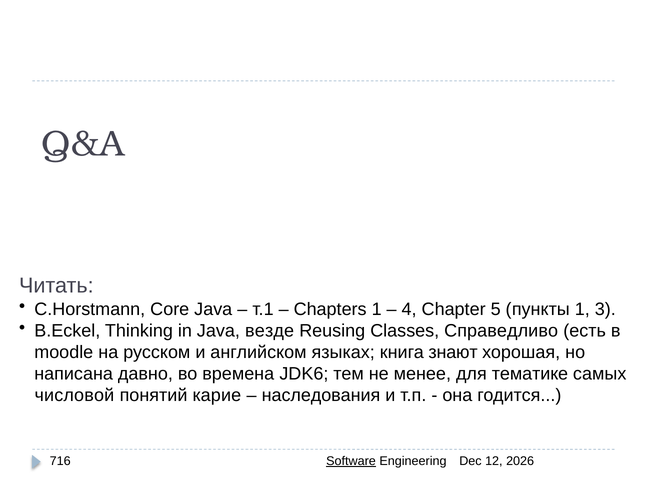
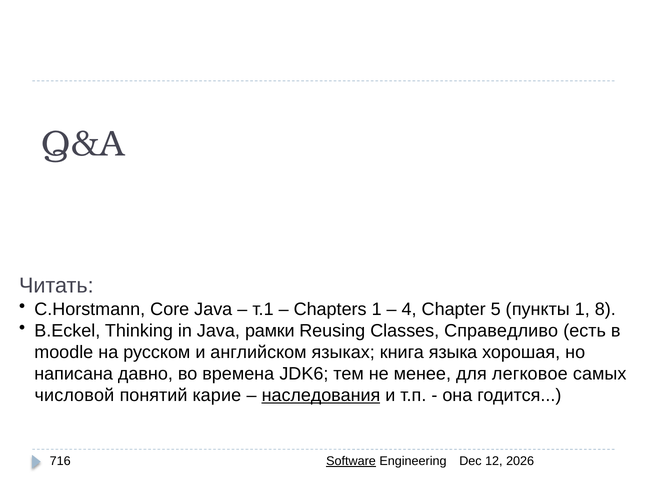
3: 3 -> 8 (605, 309)
везде: везде -> рамки (270, 331)
знают: знают -> языка (453, 352)
тематике: тематике -> легковое (530, 374)
наследования underline: none -> present (321, 396)
